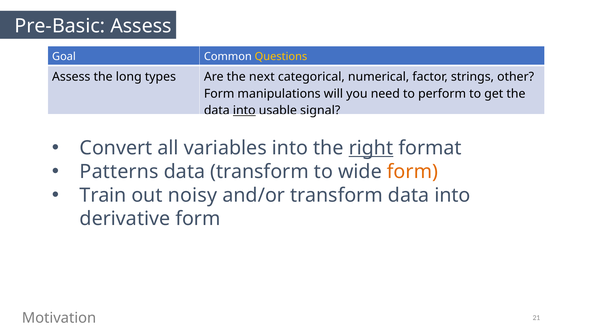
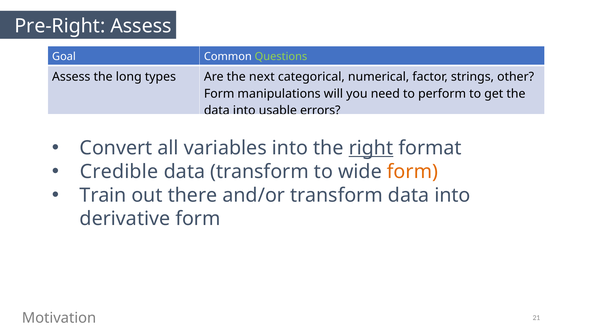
Pre-Basic: Pre-Basic -> Pre-Right (60, 26)
Questions colour: yellow -> light green (281, 56)
into underline: present -> none (244, 110)
signal: signal -> errors (320, 110)
Patterns: Patterns -> Credible (119, 172)
noisy: noisy -> there (192, 195)
